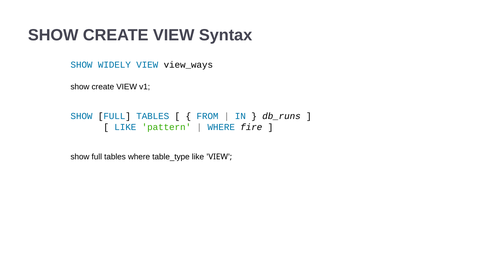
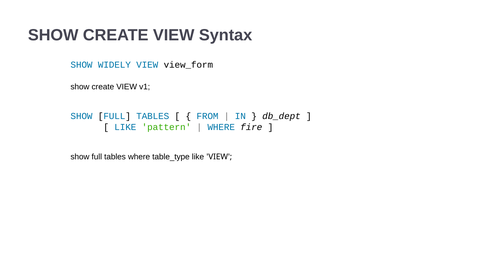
view_ways: view_ways -> view_form (188, 65)
db_runs: db_runs -> db_dept (281, 116)
